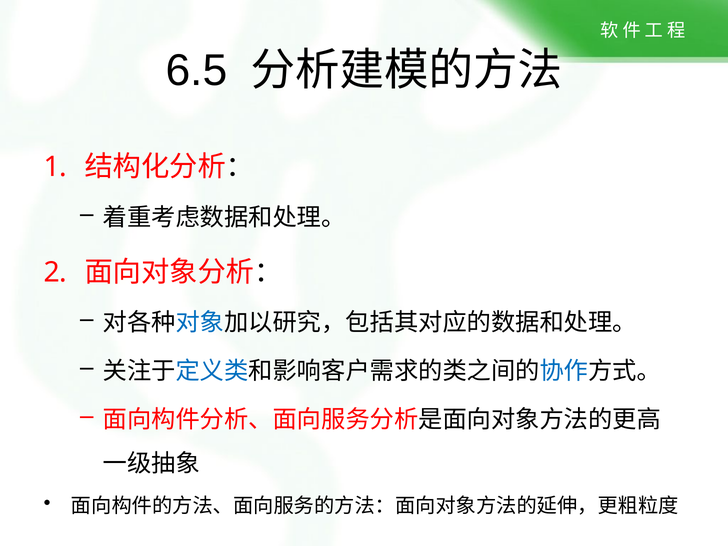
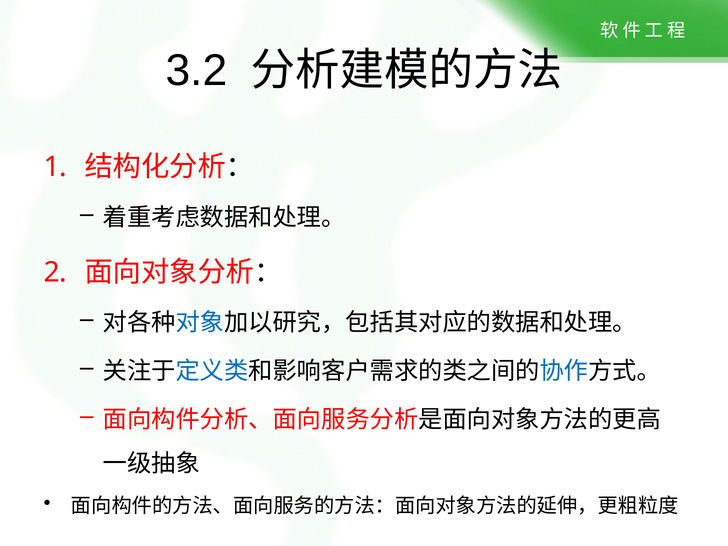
6.5: 6.5 -> 3.2 (197, 70)
